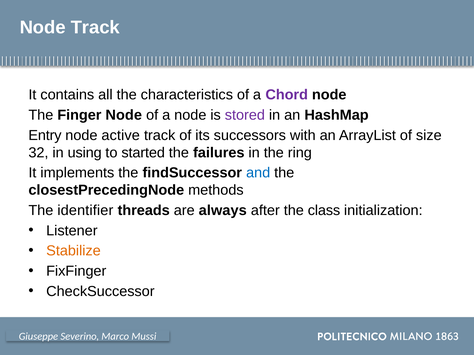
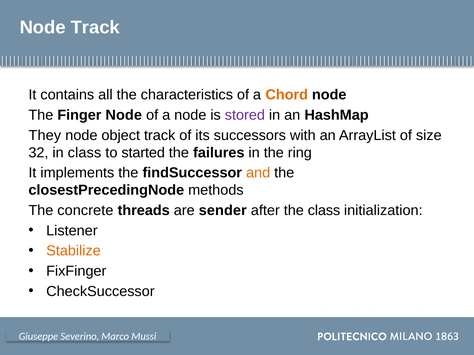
Chord colour: purple -> orange (287, 95)
Entry: Entry -> They (45, 135)
active: active -> object (121, 135)
in using: using -> class (84, 153)
and colour: blue -> orange (258, 173)
identifier: identifier -> concrete (85, 211)
always: always -> sender (223, 211)
